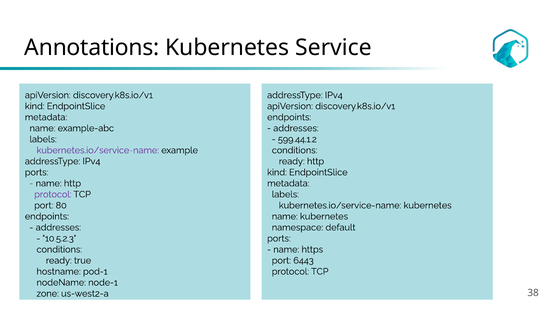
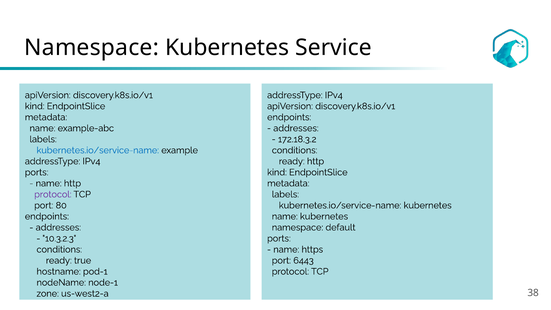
Annotations: Annotations -> Namespace (92, 48)
599.44.1.2: 599.44.1.2 -> 172.18.3.2 (297, 139)
kubernetes.io/service-name colour: purple -> blue (98, 150)
10.5.2.3: 10.5.2.3 -> 10.3.2.3 (59, 238)
